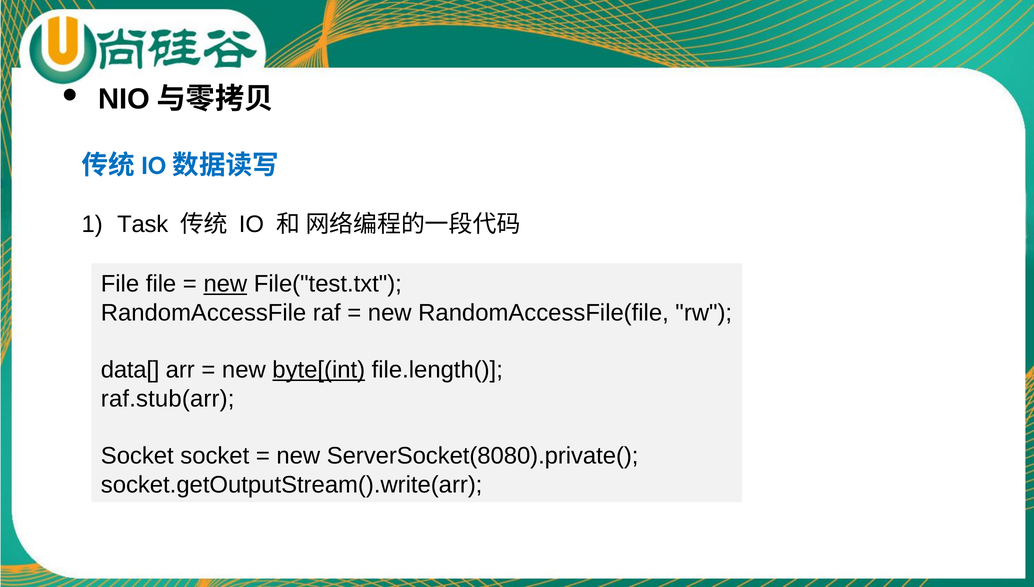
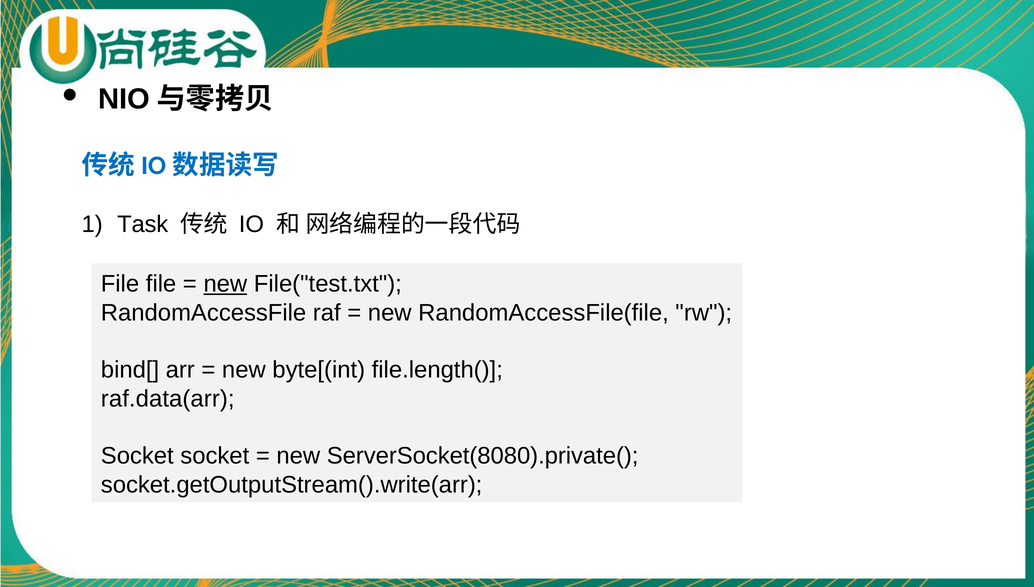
data[: data[ -> bind[ (130, 370)
byte[(int underline: present -> none (319, 370)
raf.stub(arr: raf.stub(arr -> raf.data(arr (168, 398)
